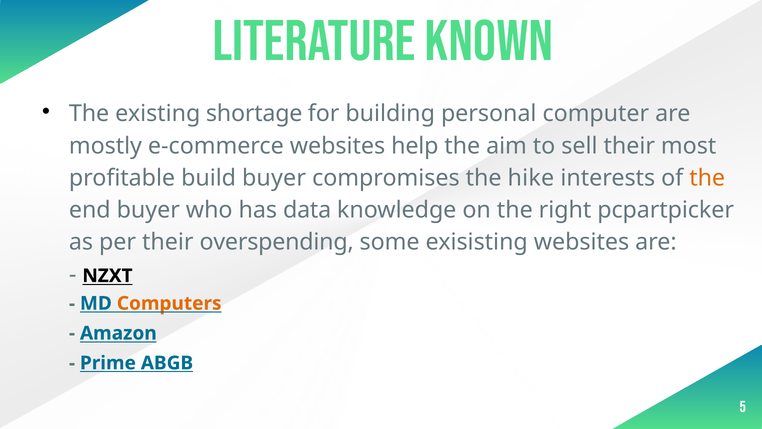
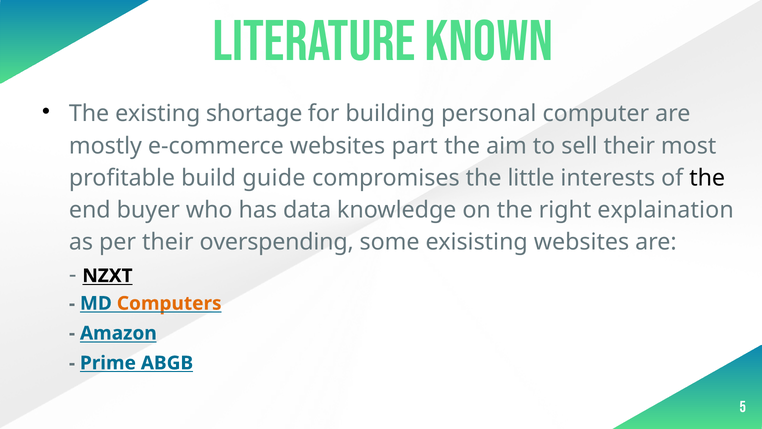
help: help -> part (415, 146)
build buyer: buyer -> guide (274, 178)
hike: hike -> little (531, 178)
the colour: orange -> black (707, 178)
pcpartpicker: pcpartpicker -> explaination (666, 210)
